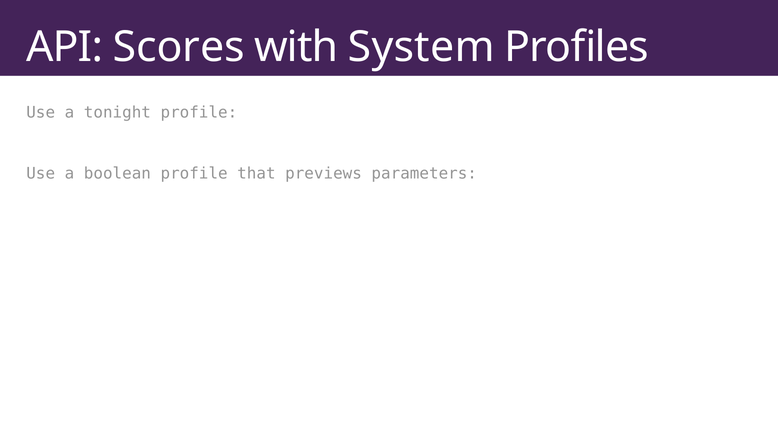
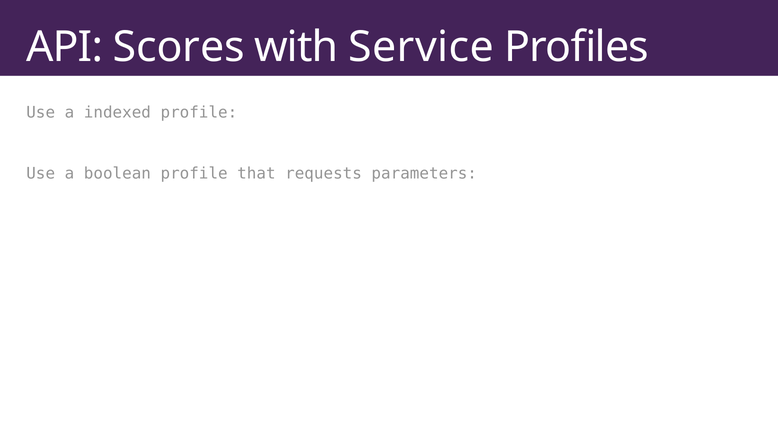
System: System -> Service (421, 47)
tonight: tonight -> indexed (117, 113)
previews: previews -> requests (324, 174)
